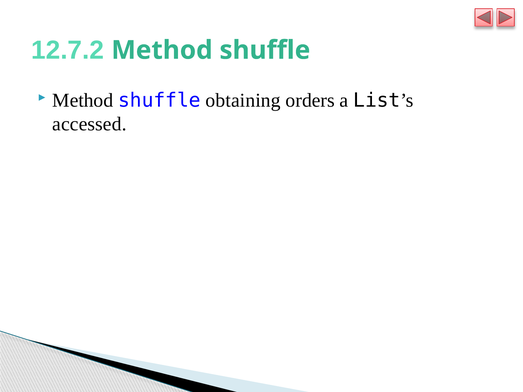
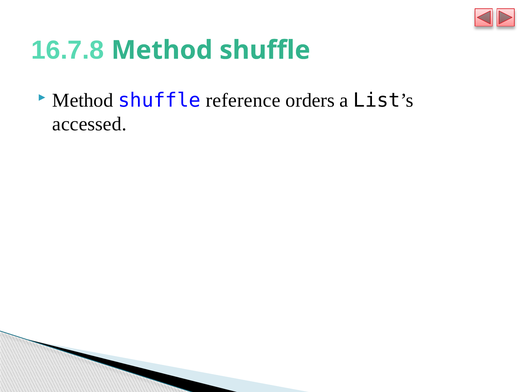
12.7.2: 12.7.2 -> 16.7.8 (68, 50)
obtaining: obtaining -> reference (243, 100)
